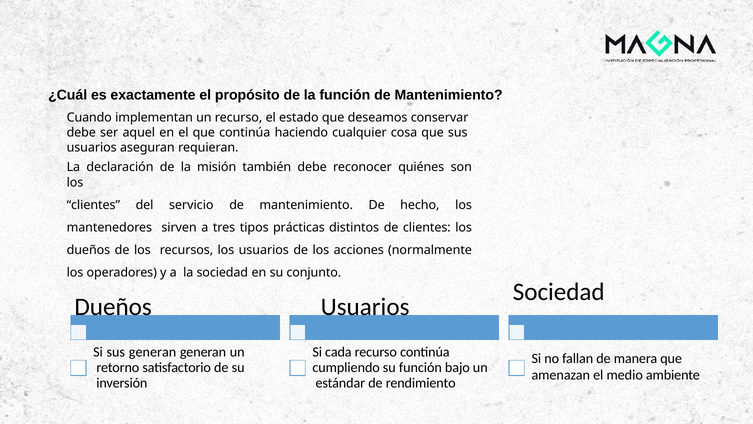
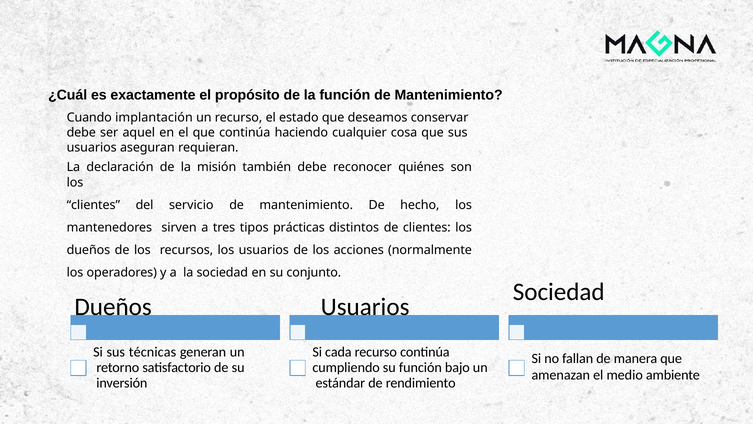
implementan: implementan -> implantación (154, 117)
sus generan: generan -> técnicas (153, 352)
